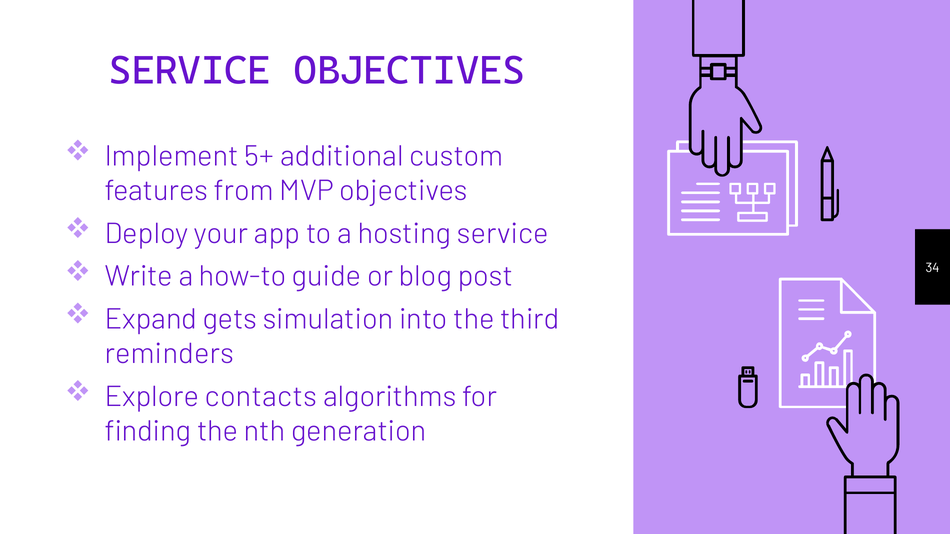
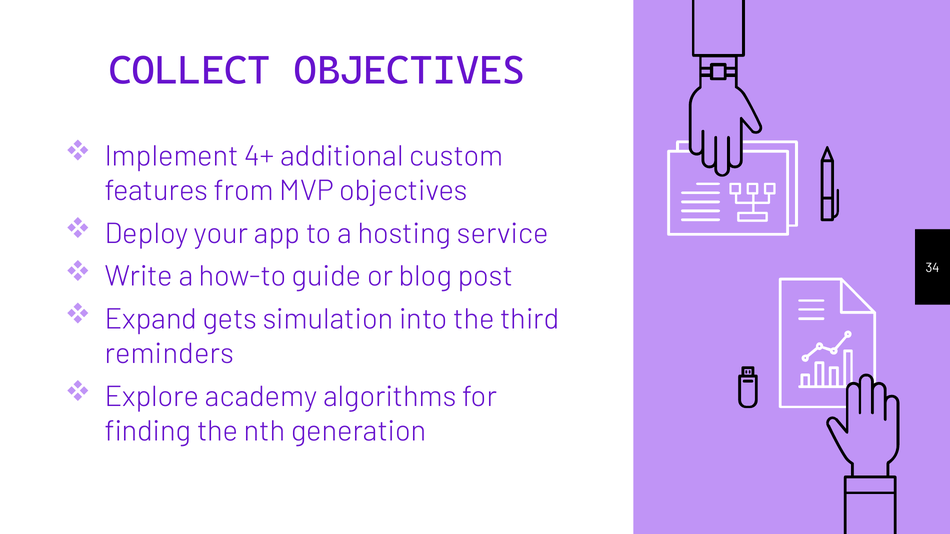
SERVICE: SERVICE -> COLLECT (190, 71)
5+: 5+ -> 4+ (259, 156)
contacts: contacts -> academy (261, 397)
